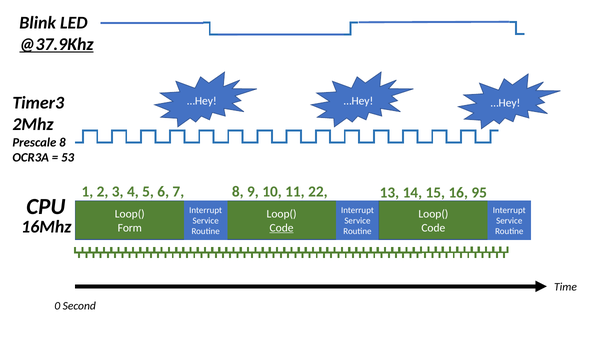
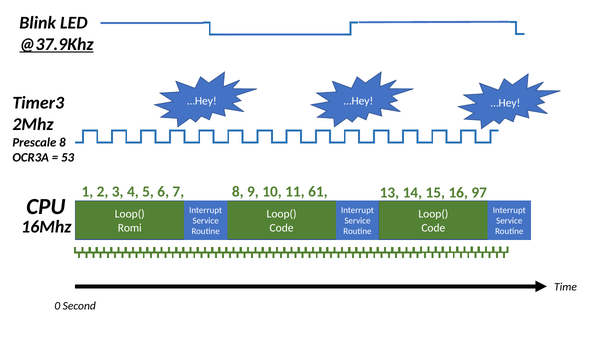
22: 22 -> 61 (318, 191)
95: 95 -> 97 (479, 192)
Form: Form -> Romi (130, 228)
Code underline: present -> none (282, 228)
